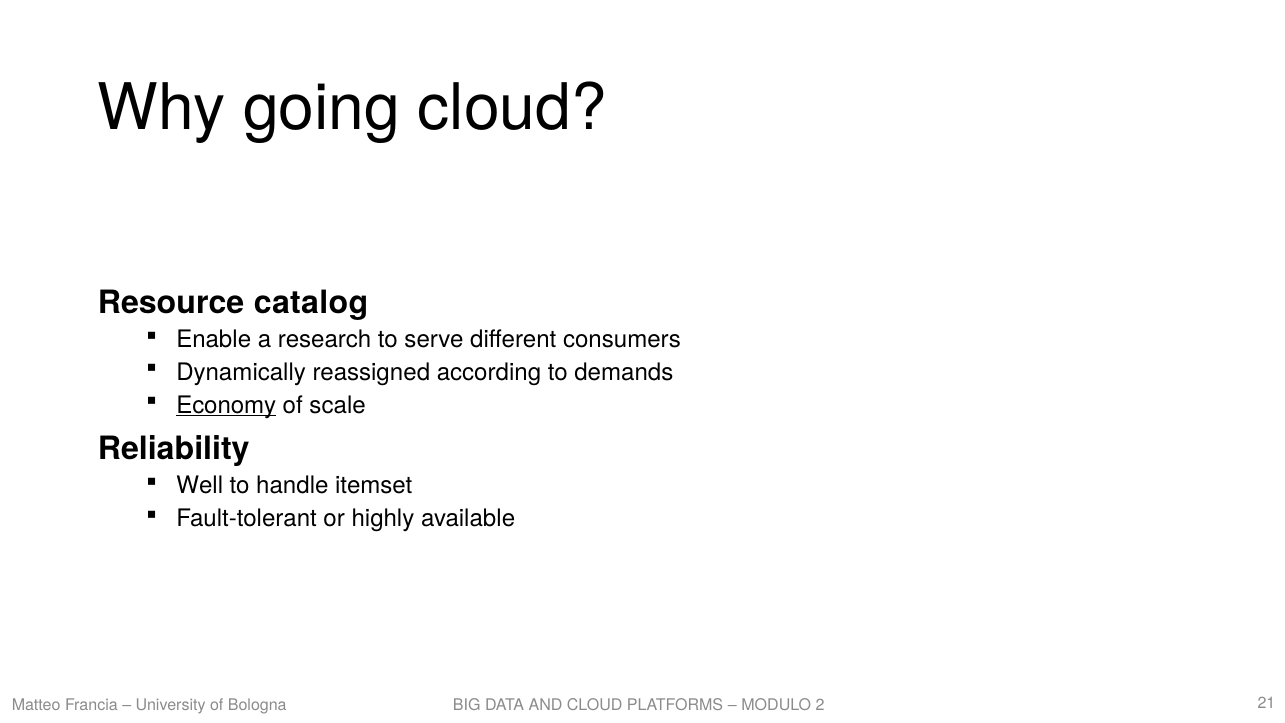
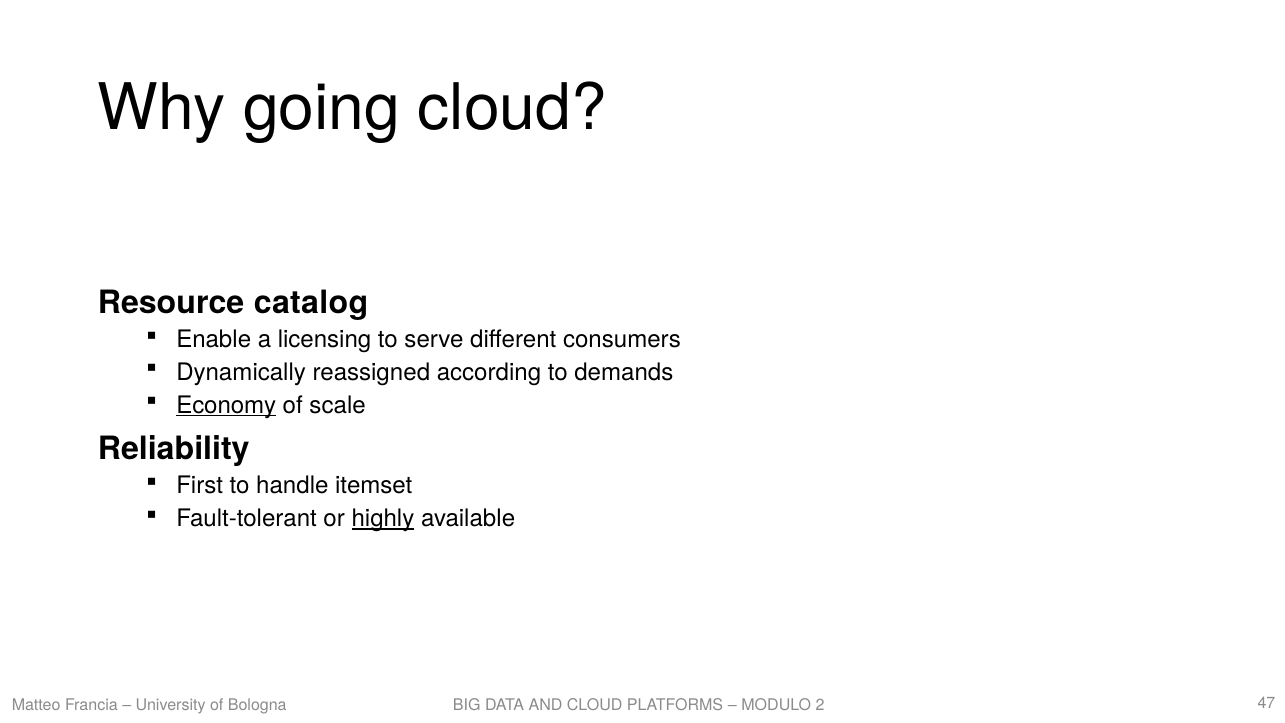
research: research -> licensing (325, 340)
Well: Well -> First (200, 486)
highly underline: none -> present (383, 519)
21: 21 -> 47 (1266, 703)
